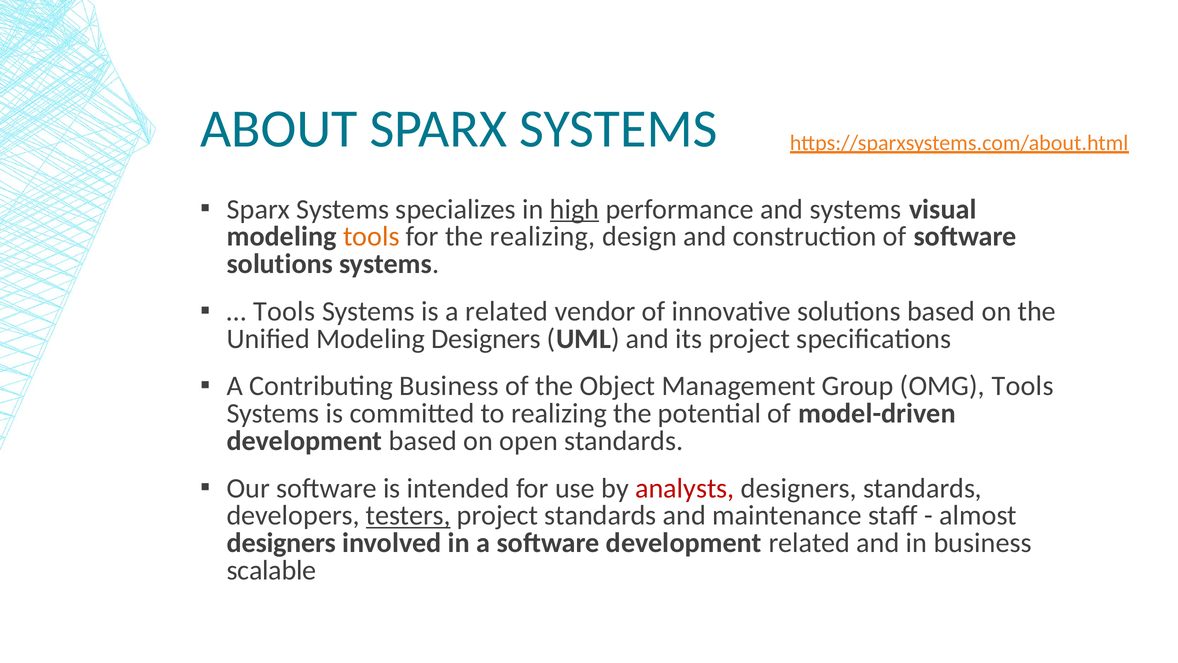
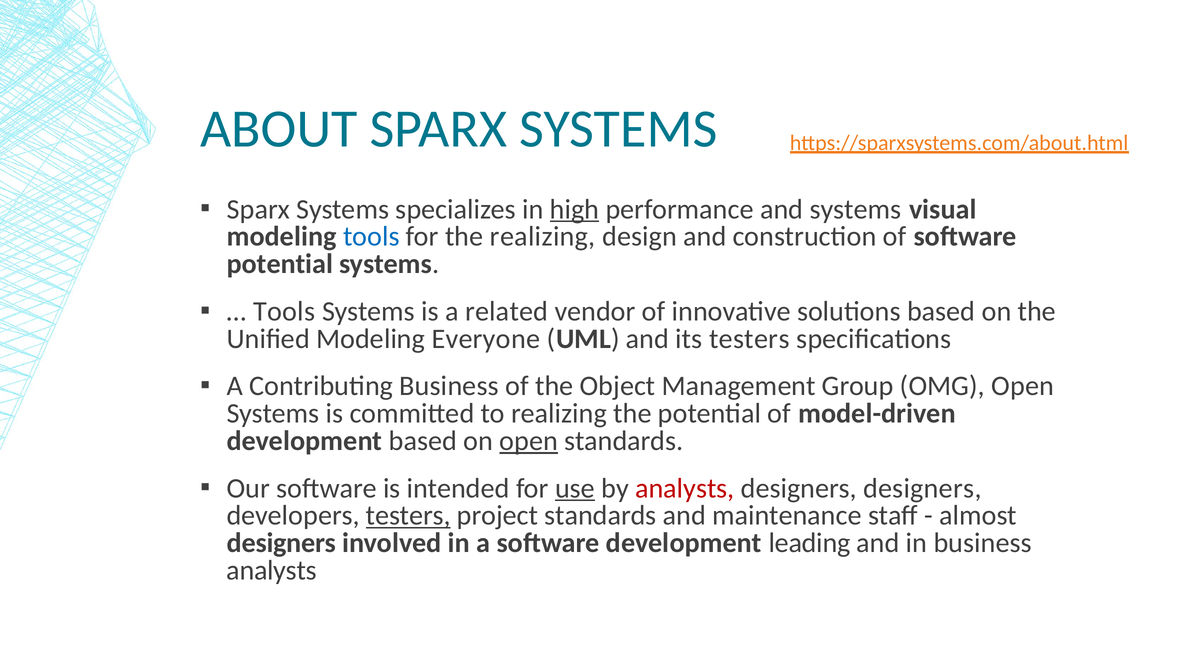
tools colour: orange -> blue (371, 237)
solutions: solutions -> potential (280, 264)
Modeling Designers: Designers -> Everyone (486, 339)
its project: project -> testers (749, 339)
OMG Tools: Tools -> Open (1023, 386)
open underline: none -> present (529, 441)
use underline: none -> present (575, 488)
designers standards: standards -> designers (922, 488)
development related: related -> leading (810, 543)
scalable: scalable -> analysts (272, 570)
